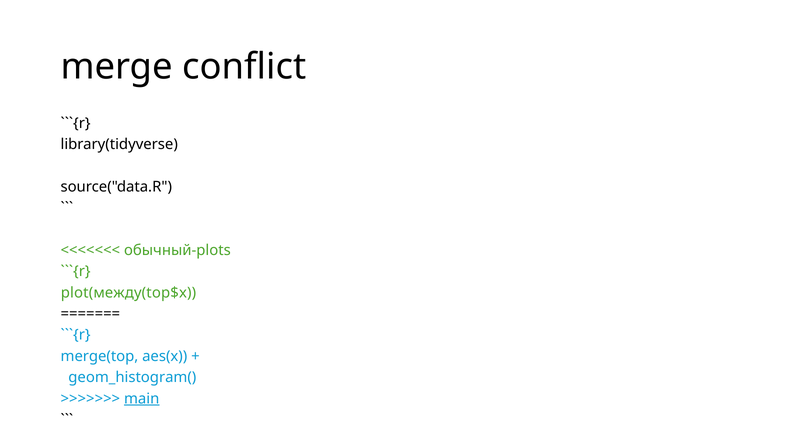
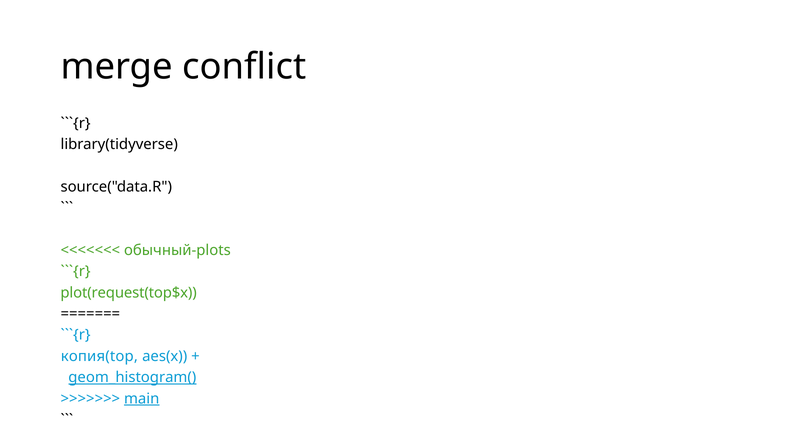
plot(между(top$x: plot(между(top$x -> plot(request(top$x (129, 293)
merge(top: merge(top -> копия(top (99, 356)
geom_histogram( underline: none -> present (132, 378)
